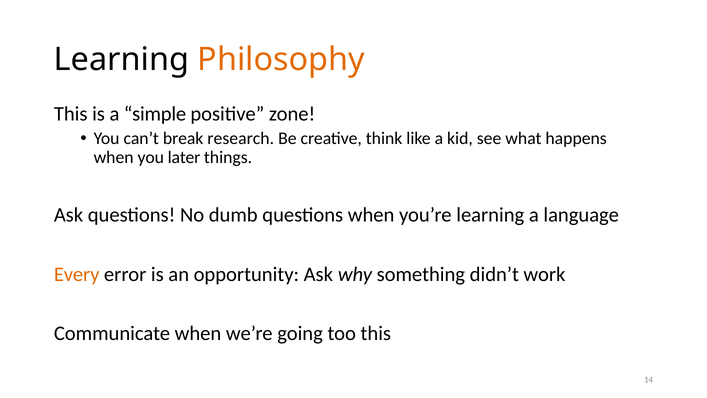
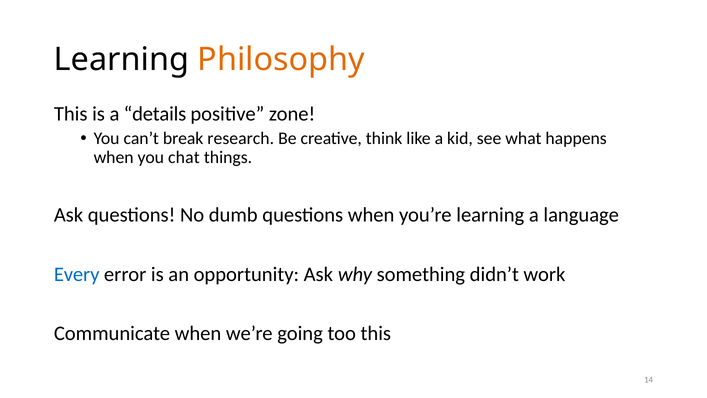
simple: simple -> details (155, 114)
later: later -> chat (184, 157)
Every colour: orange -> blue (77, 274)
